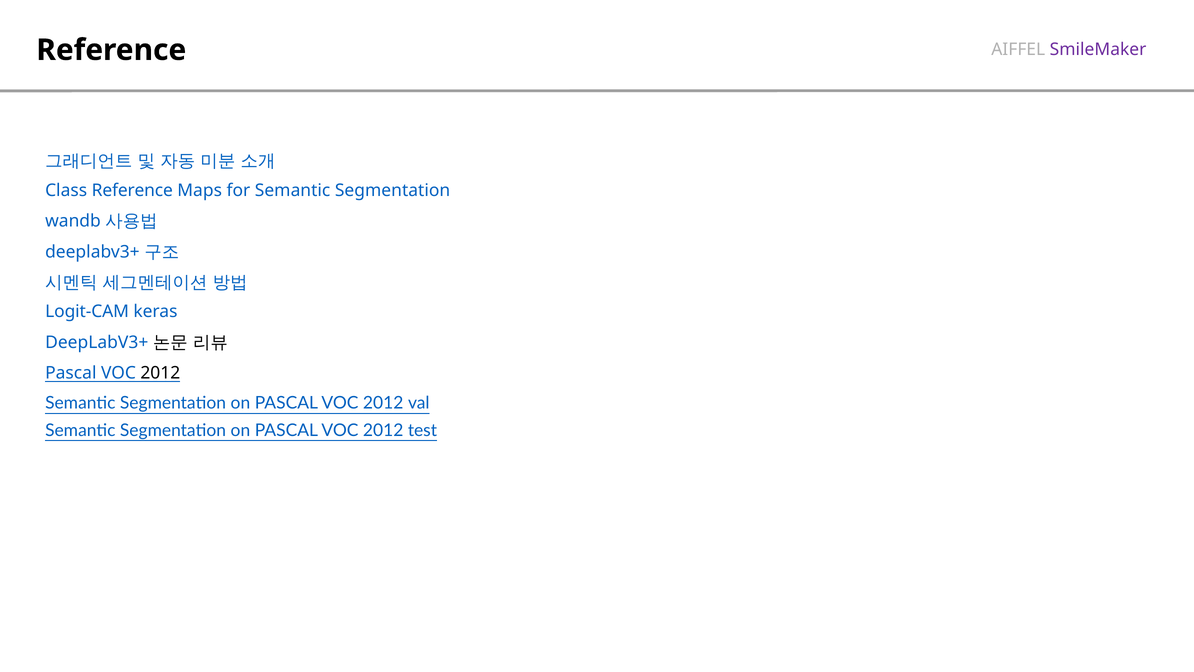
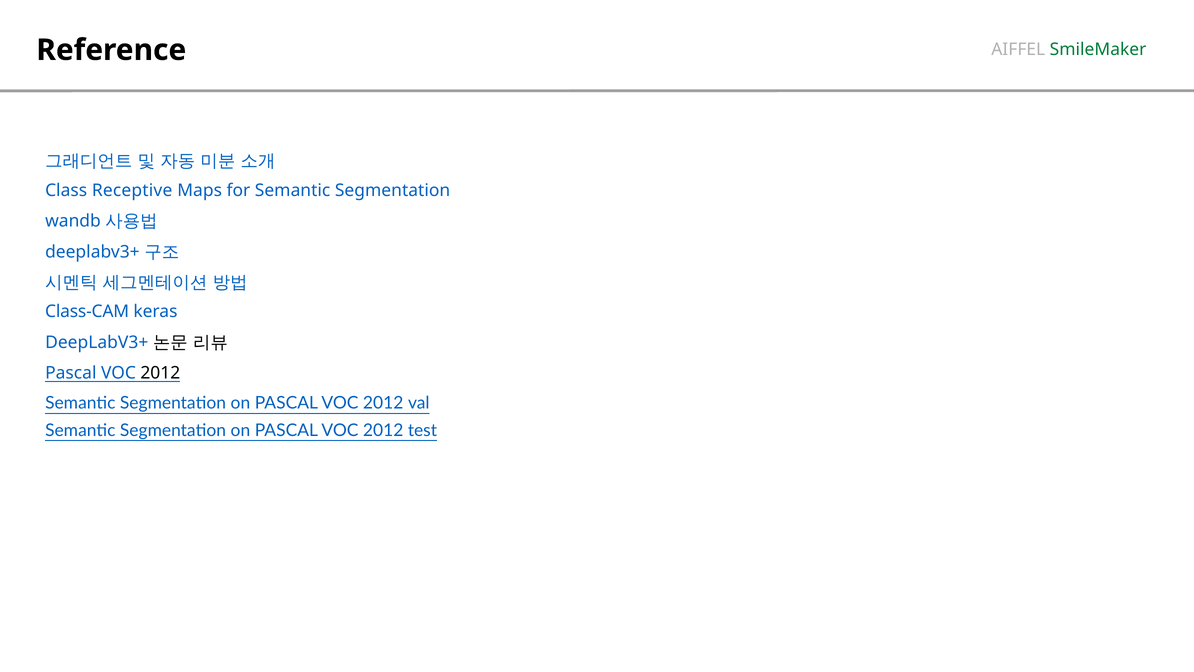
SmileMaker colour: purple -> green (1098, 50)
Class Reference: Reference -> Receptive (132, 190)
Logit-CAM: Logit-CAM -> Class-CAM (87, 311)
